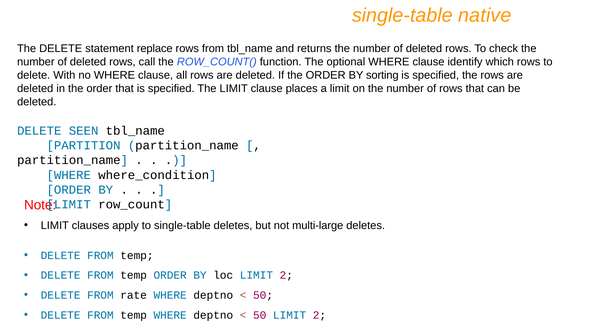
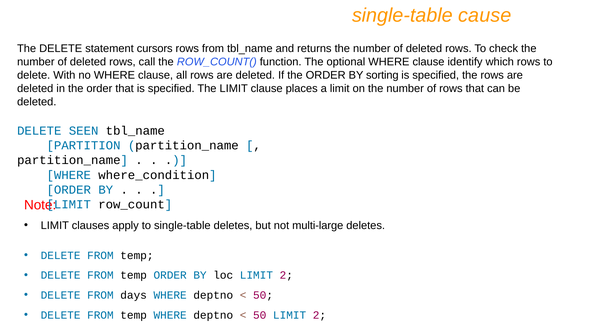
native: native -> cause (485, 15)
replace: replace -> cursors (155, 49)
rate: rate -> days (134, 295)
